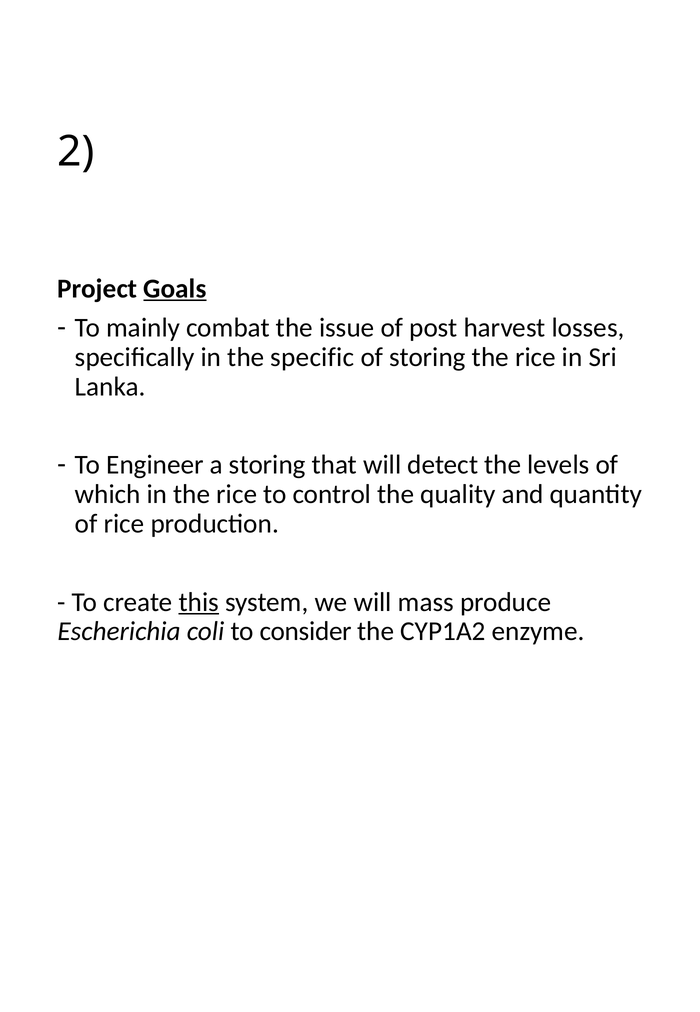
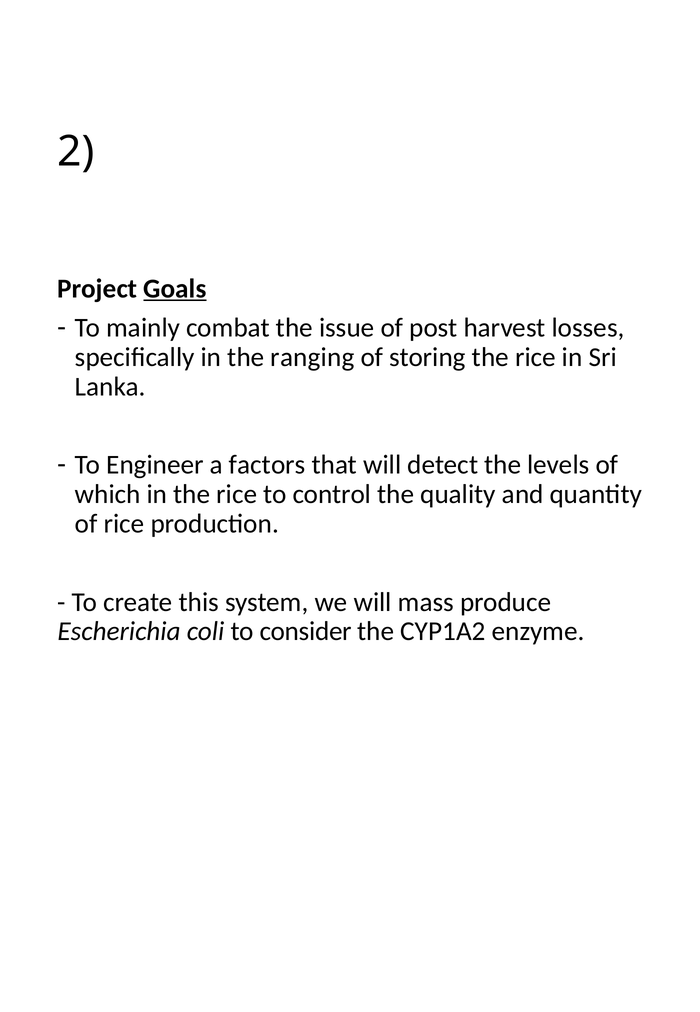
specific: specific -> ranging (312, 357)
a storing: storing -> factors (267, 465)
this underline: present -> none (199, 602)
